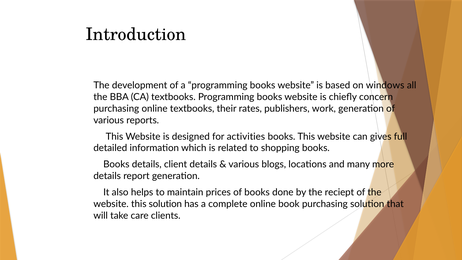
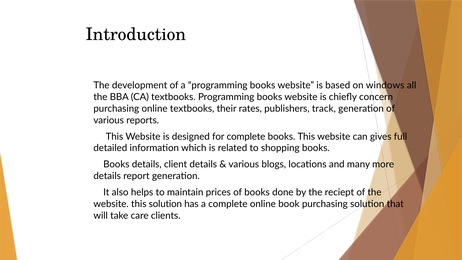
work: work -> track (324, 109)
for activities: activities -> complete (246, 136)
